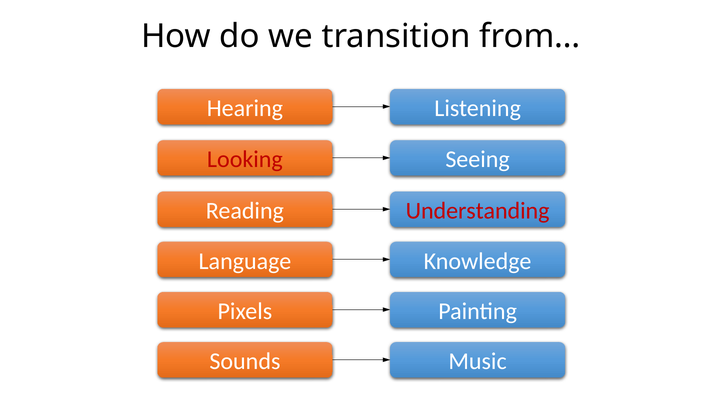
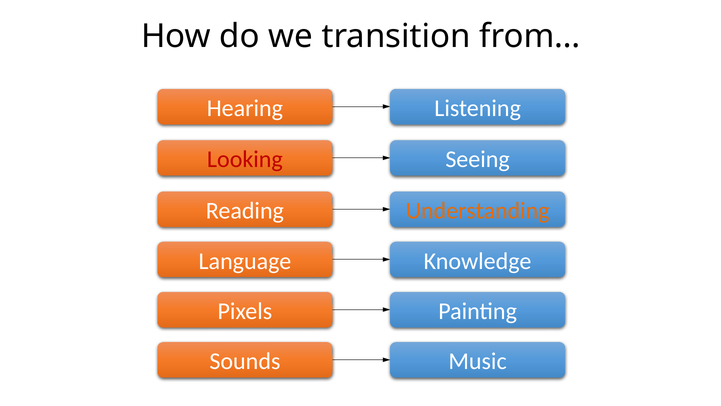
Understanding colour: red -> orange (478, 211)
